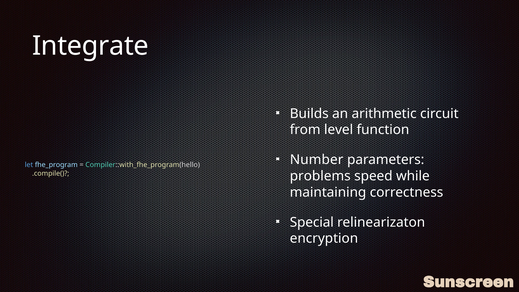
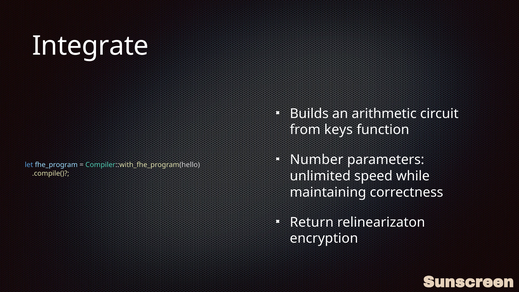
level: level -> keys (338, 130)
problems: problems -> unlimited (320, 176)
Special: Special -> Return (312, 222)
